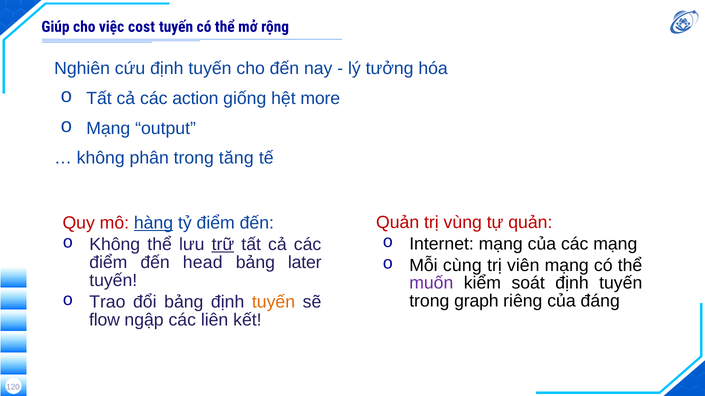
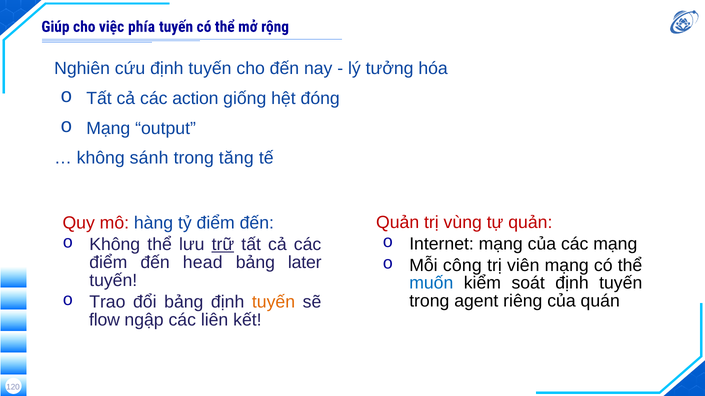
cost: cost -> phía (142, 27)
more: more -> đóng (320, 98)
phân: phân -> sánh (149, 158)
hàng underline: present -> none (154, 223)
cùng: cùng -> công (462, 266)
muốn colour: purple -> blue (431, 284)
graph: graph -> agent (476, 302)
đáng: đáng -> quán (600, 302)
